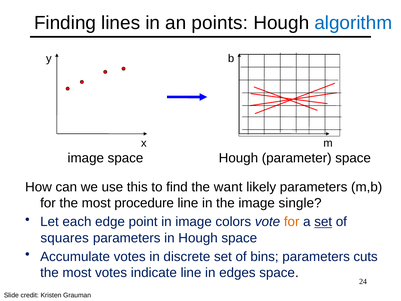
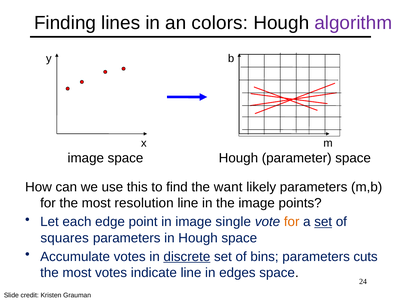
points: points -> colors (220, 23)
algorithm colour: blue -> purple (353, 23)
procedure: procedure -> resolution (144, 203)
single: single -> points (300, 203)
colors: colors -> single (233, 222)
discrete underline: none -> present (187, 256)
